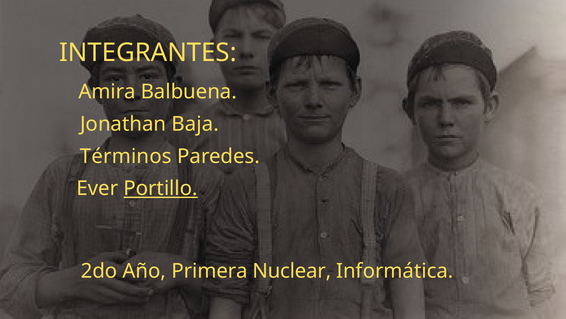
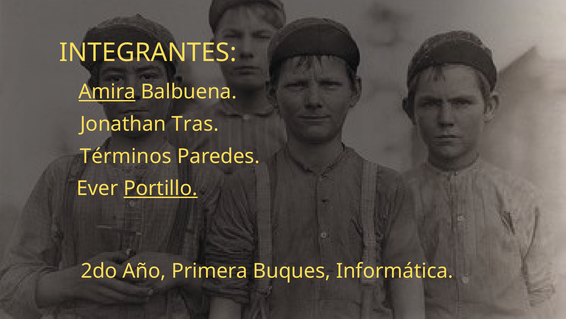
Amira underline: none -> present (107, 92)
Baja: Baja -> Tras (195, 124)
Nuclear: Nuclear -> Buques (292, 271)
